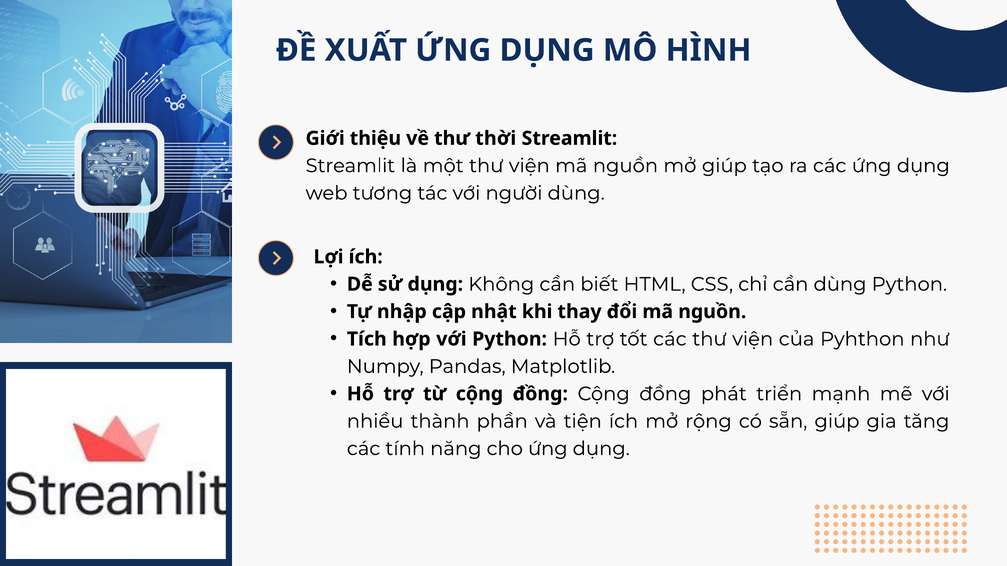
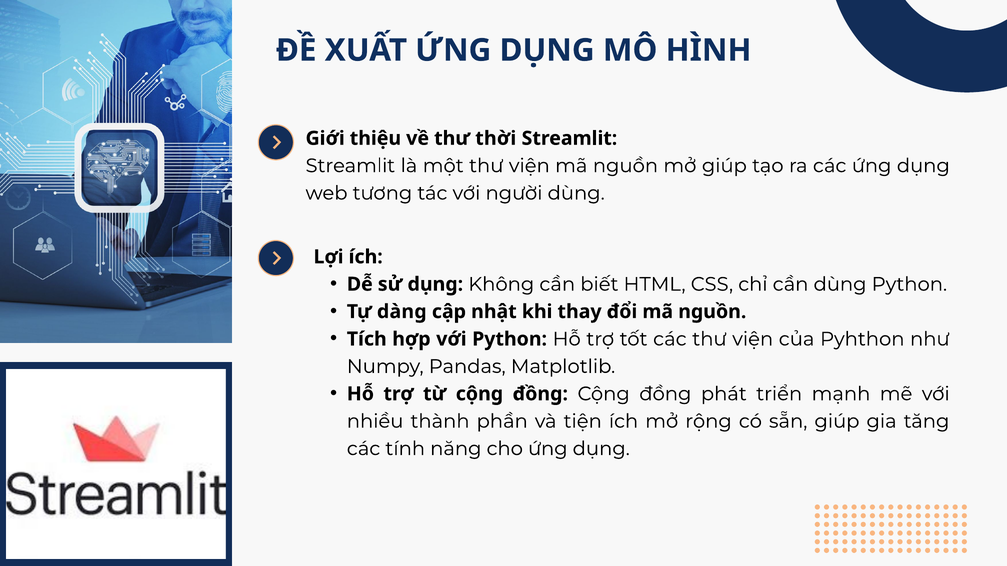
nhập: nhập -> dàng (402, 312)
